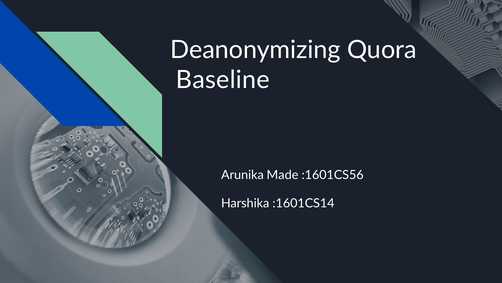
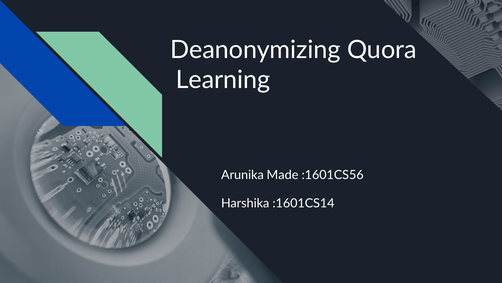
Baseline: Baseline -> Learning (223, 80)
